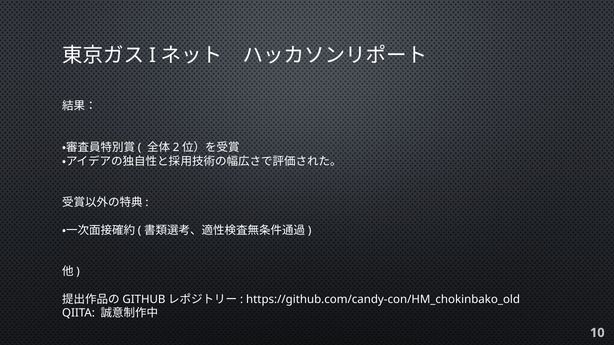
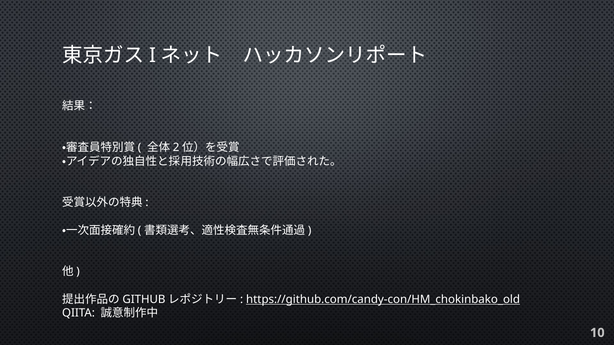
https://github.com/candy-con/HM_chokinbako_old underline: none -> present (383, 300)
